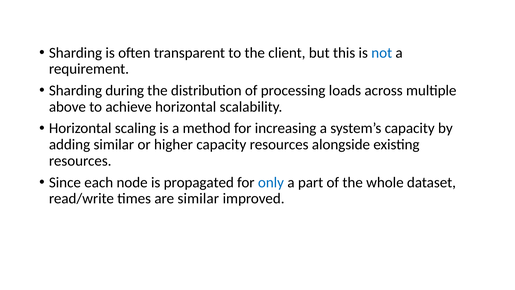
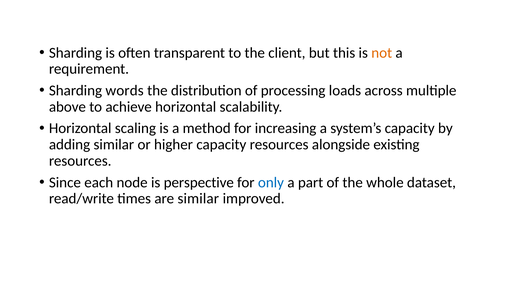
not colour: blue -> orange (382, 53)
during: during -> words (125, 90)
propagated: propagated -> perspective (199, 182)
